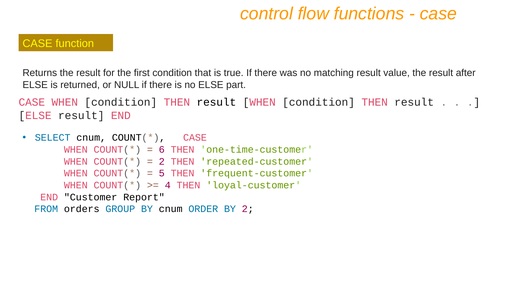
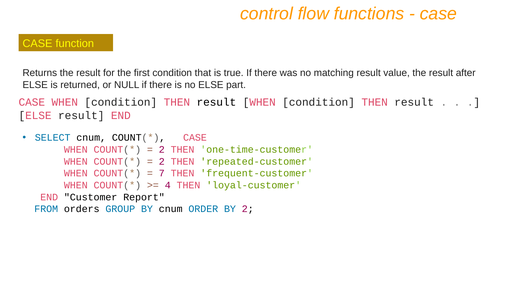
6: 6 -> 2 (162, 149)
5: 5 -> 7 (162, 173)
